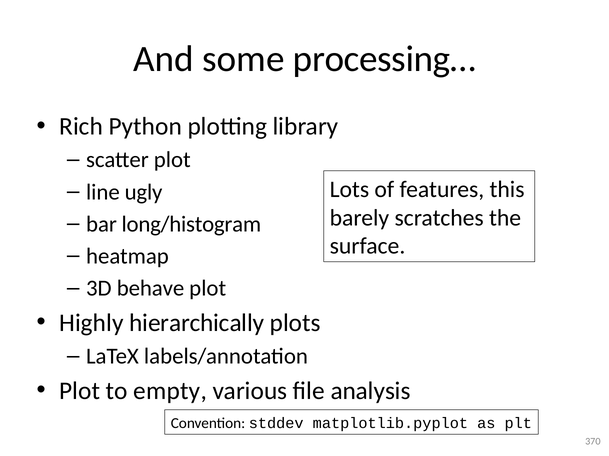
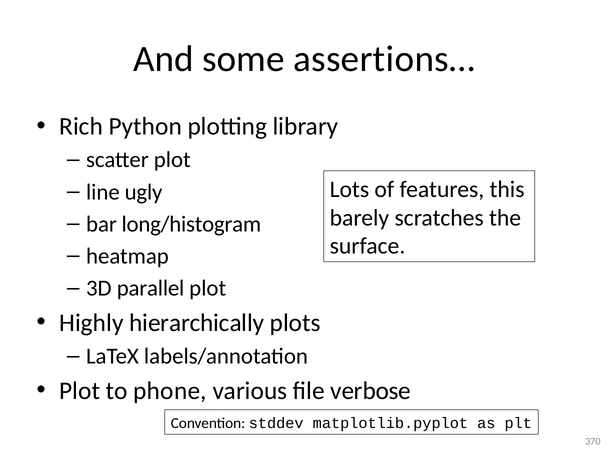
processing…: processing… -> assertions… (384, 59)
behave: behave -> parallel (151, 289)
empty: empty -> phone (170, 391)
analysis: analysis -> verbose (371, 391)
